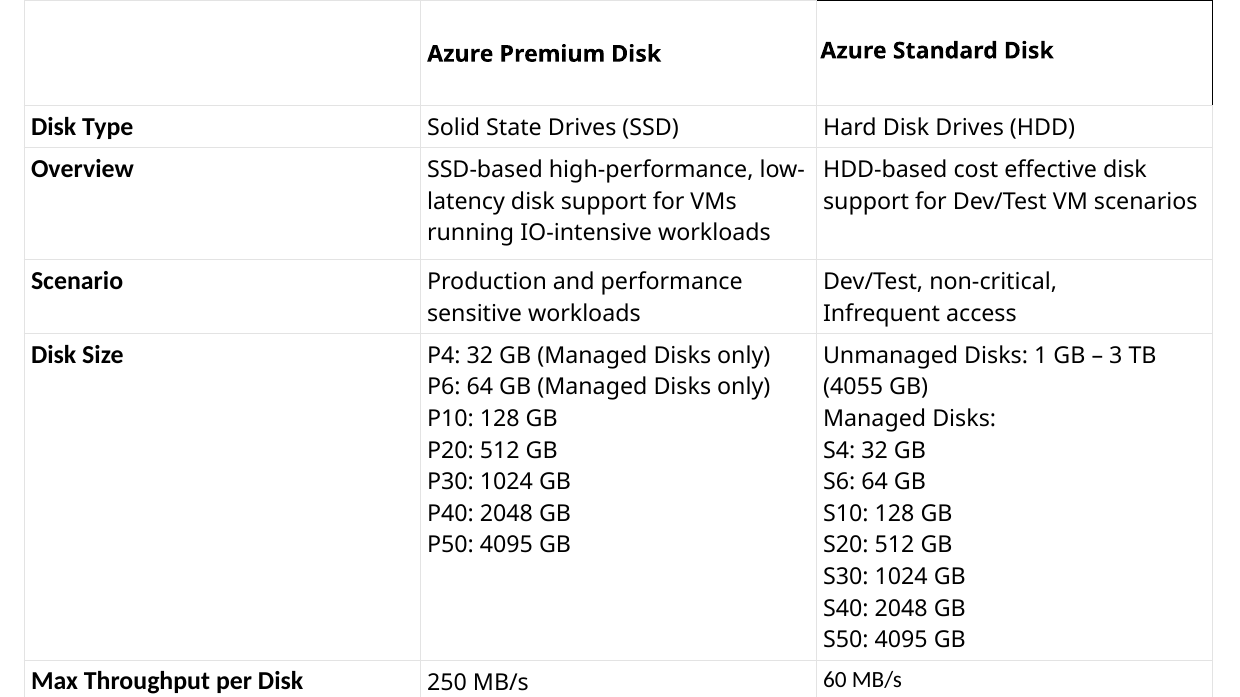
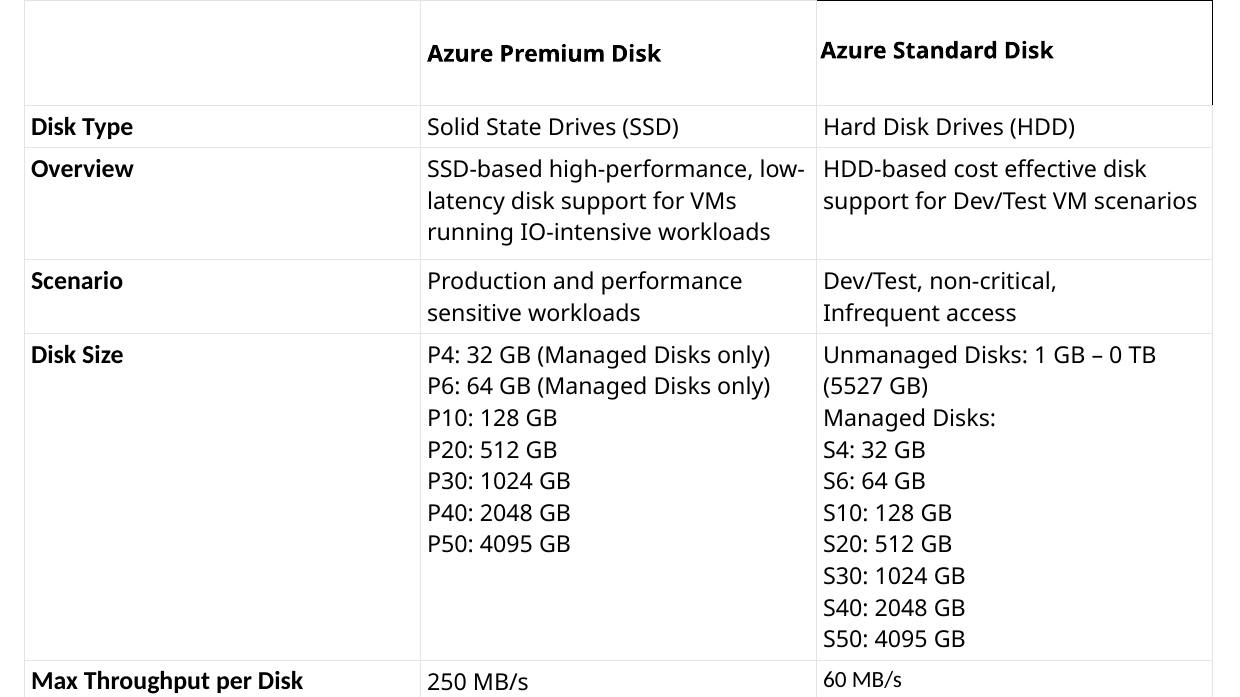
3: 3 -> 0 (1116, 356)
4055: 4055 -> 5527 (853, 388)
